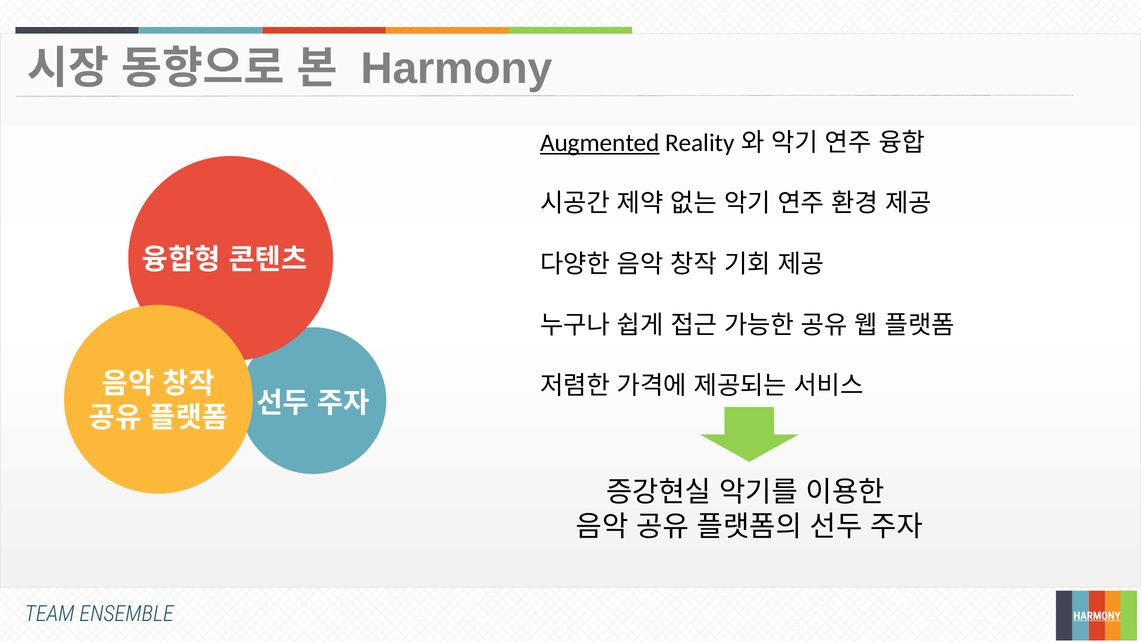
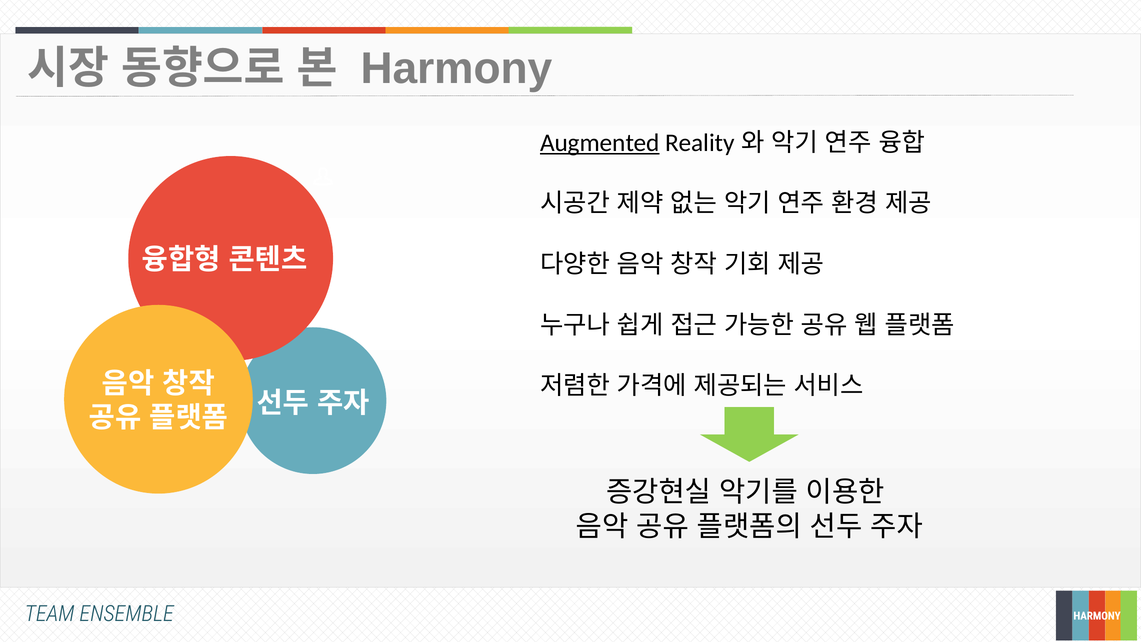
HARMONY underline: present -> none (1097, 616)
